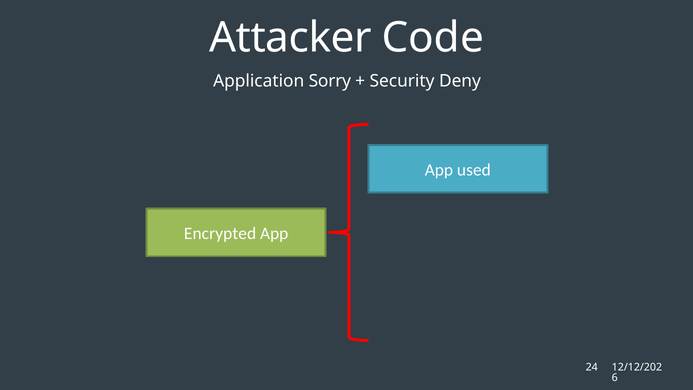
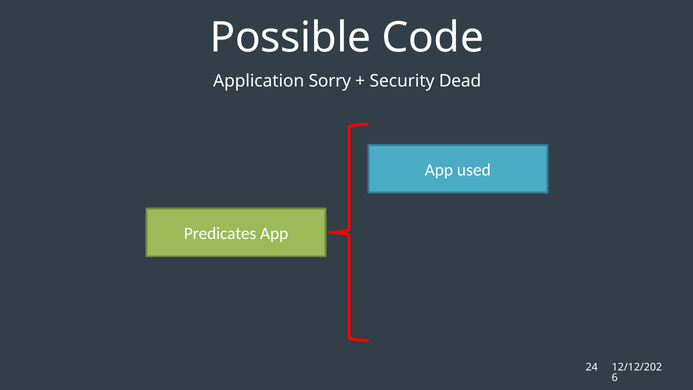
Attacker: Attacker -> Possible (290, 38)
Deny: Deny -> Dead (460, 81)
Encrypted: Encrypted -> Predicates (220, 234)
